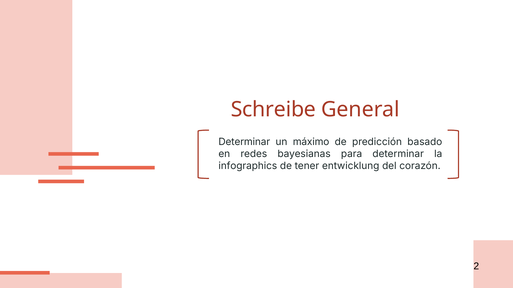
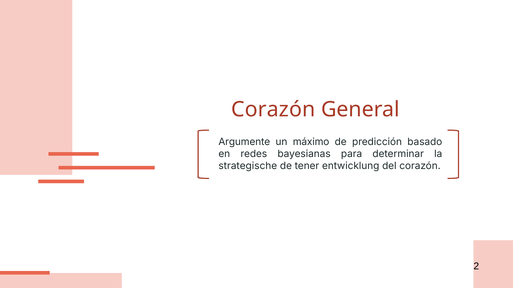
Schreibe: Schreibe -> Corazón (273, 110)
Determinar: Determinar -> Argumente (244, 142)
infographics: infographics -> strategische (248, 166)
